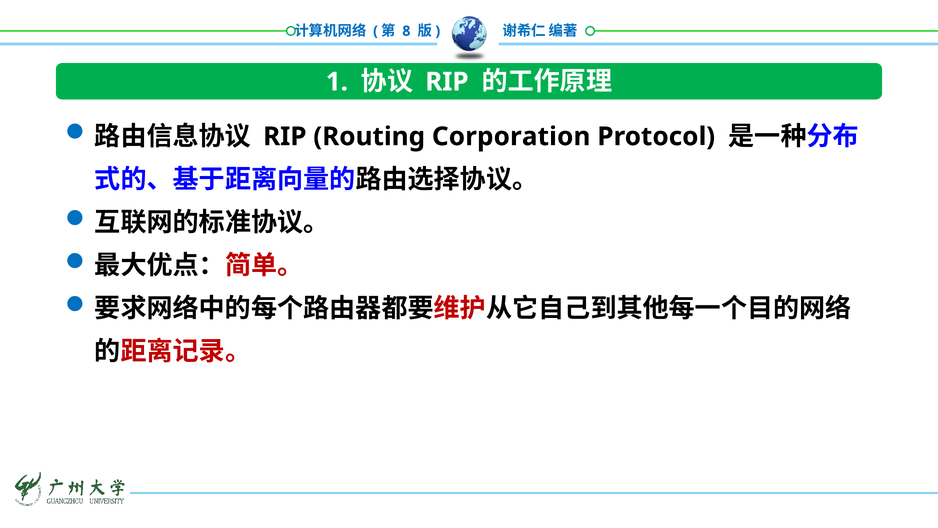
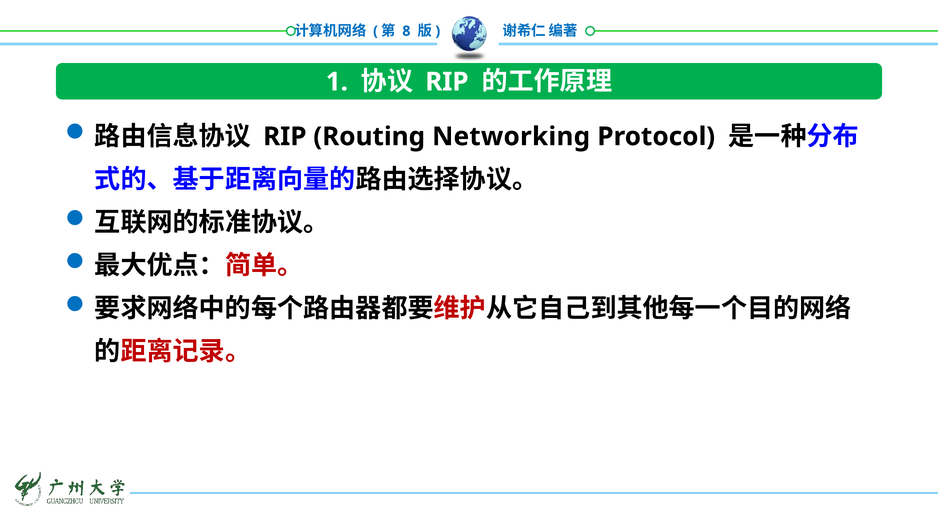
Corporation: Corporation -> Networking (511, 136)
